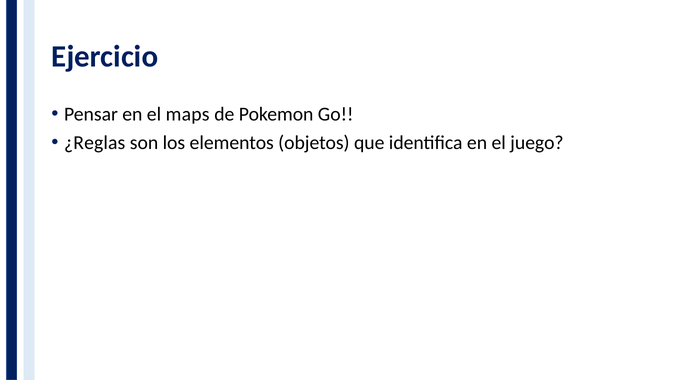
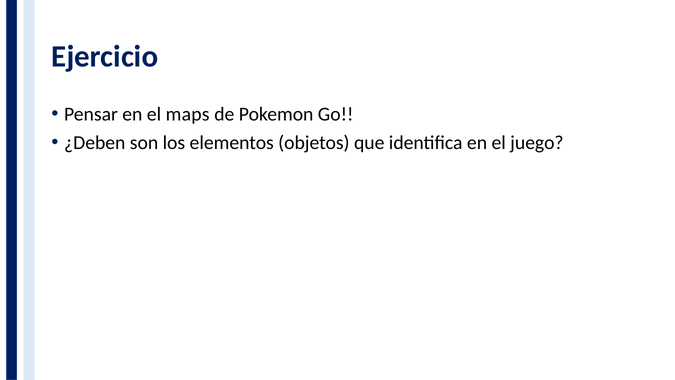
¿Reglas: ¿Reglas -> ¿Deben (95, 142)
